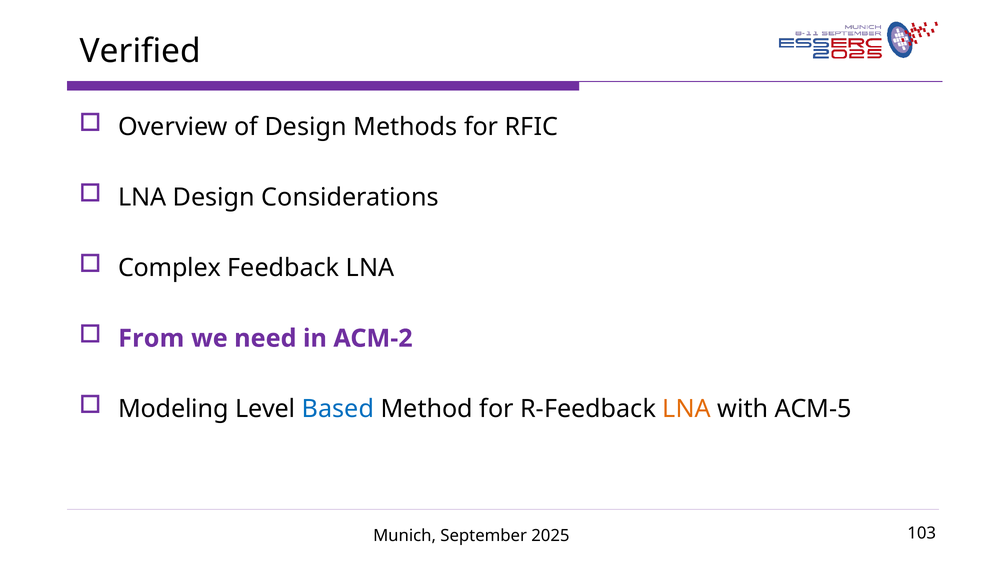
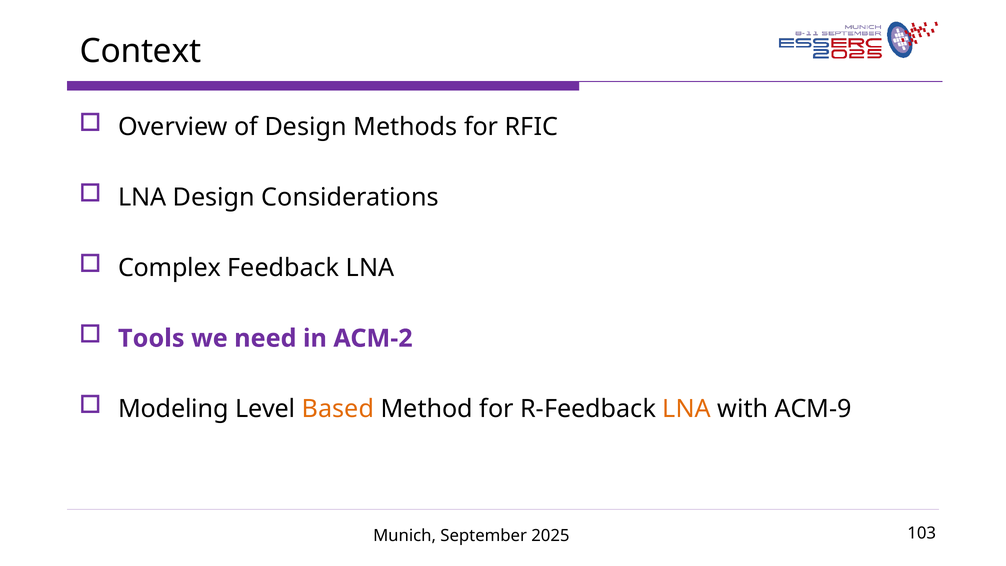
Verified: Verified -> Context (140, 51)
From: From -> Tools (151, 338)
Based colour: blue -> orange (338, 409)
ACM-5: ACM-5 -> ACM-9 (813, 409)
